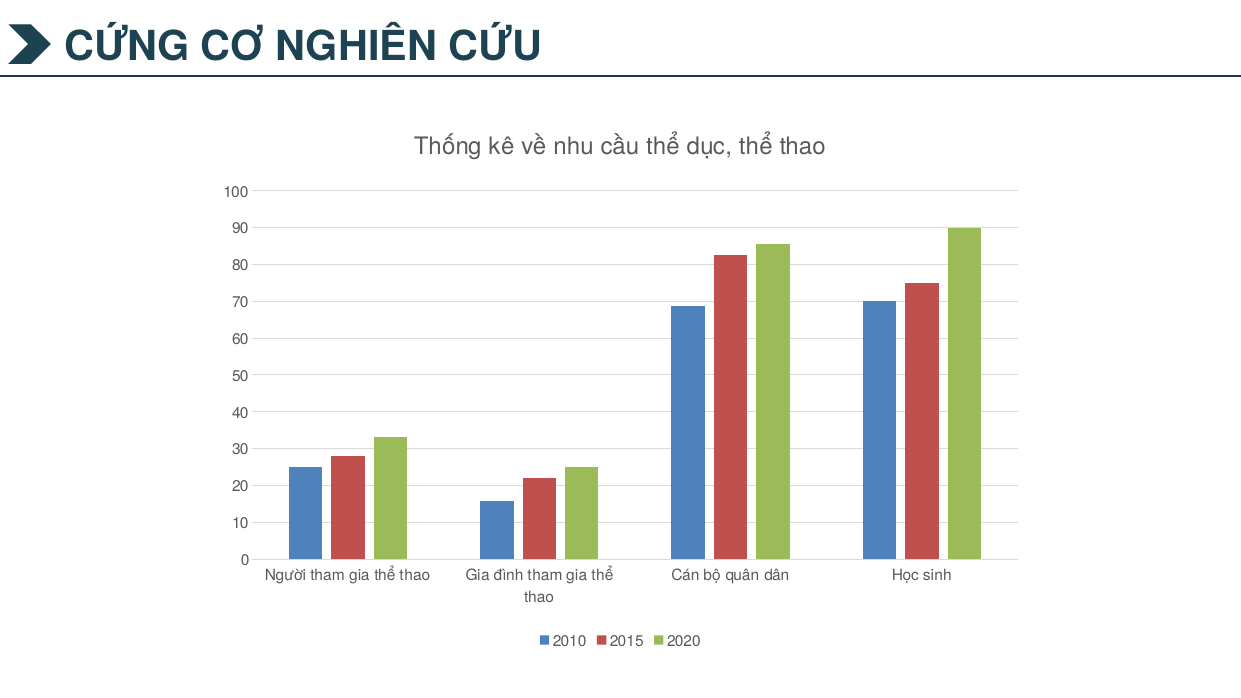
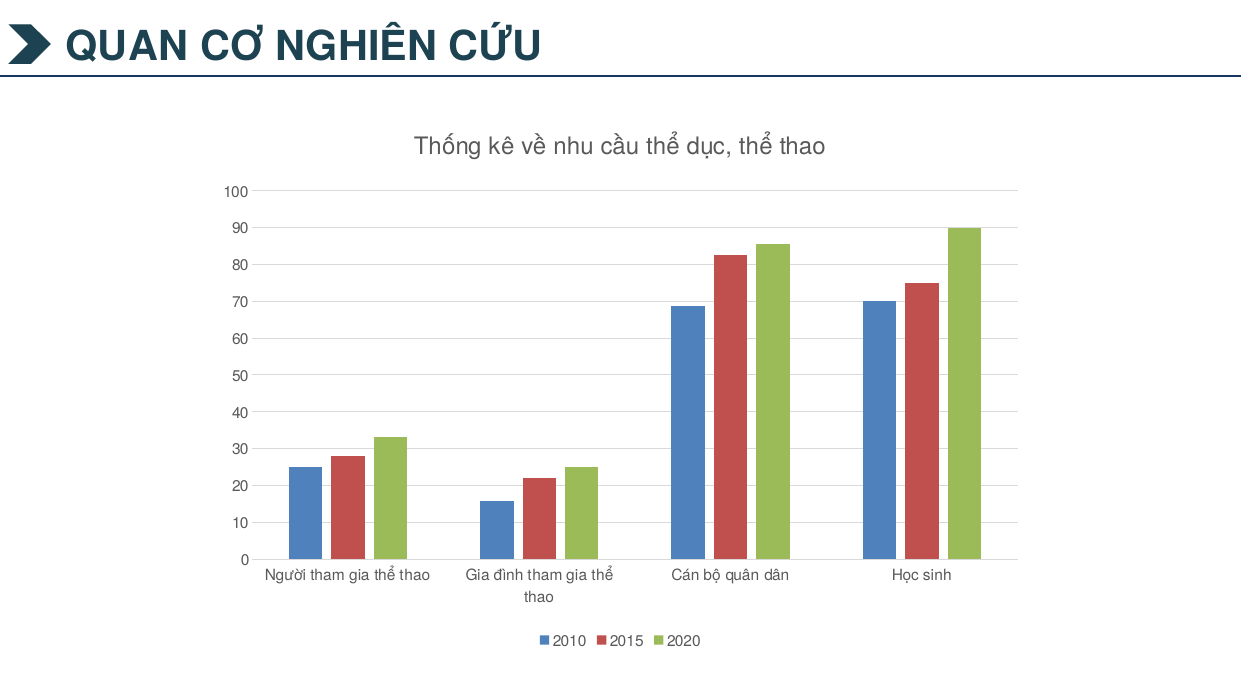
CỨNG: CỨNG -> QUAN (127, 47)
